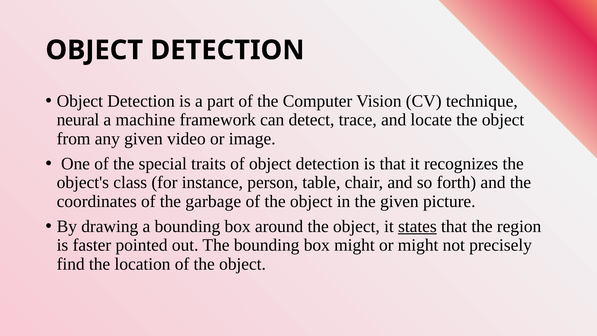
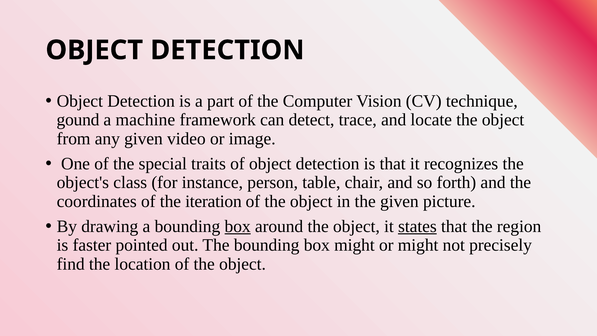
neural: neural -> gound (78, 120)
garbage: garbage -> iteration (213, 201)
box underline: none -> present (238, 226)
